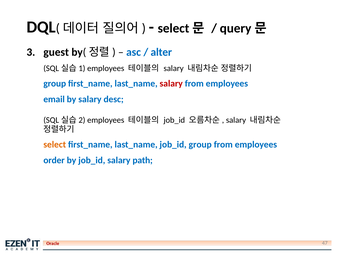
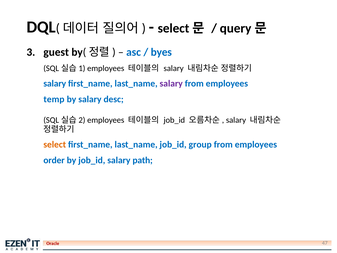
alter: alter -> byes (161, 52)
group: group -> salary (55, 84)
salary colour: red -> purple (171, 84)
email: email -> temp (54, 99)
